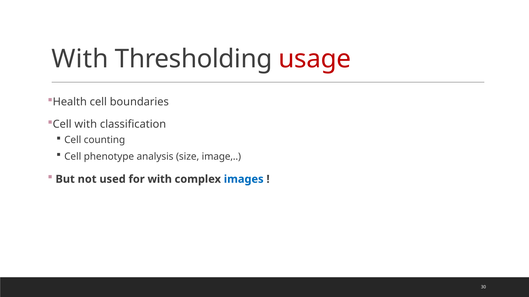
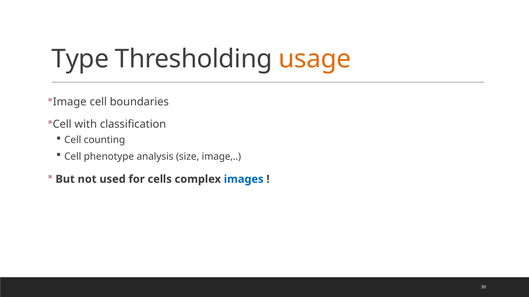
With: With -> Type (80, 59)
usage colour: red -> orange (315, 59)
Health: Health -> Image (70, 102)
for with: with -> cells (160, 179)
